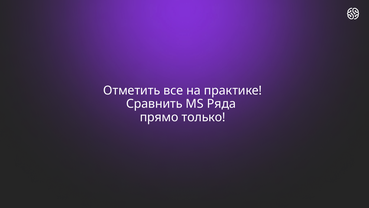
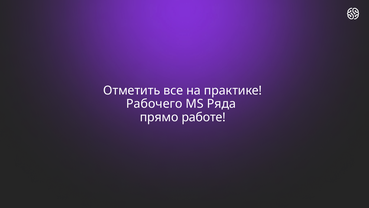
Сравнить: Сравнить -> Рабочего (154, 104)
только: только -> работе (204, 117)
